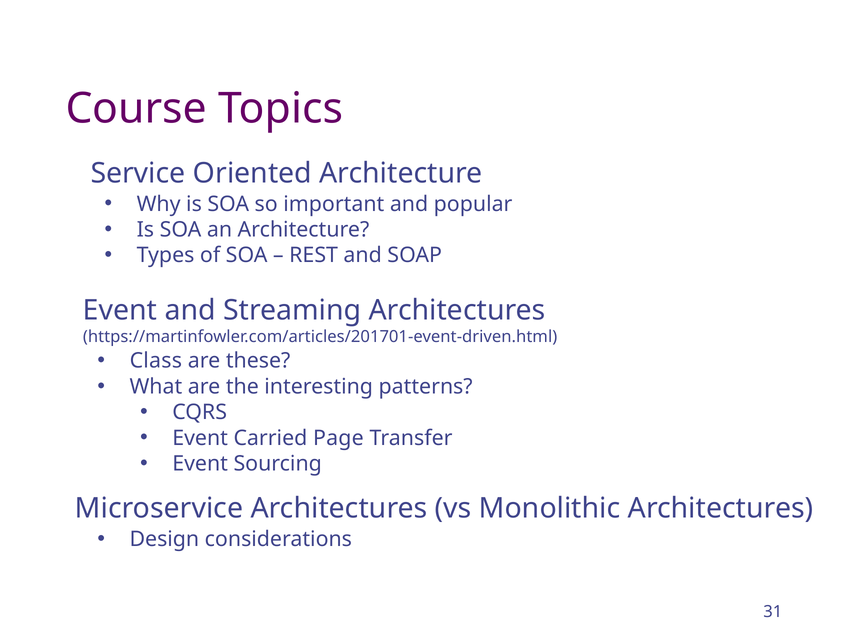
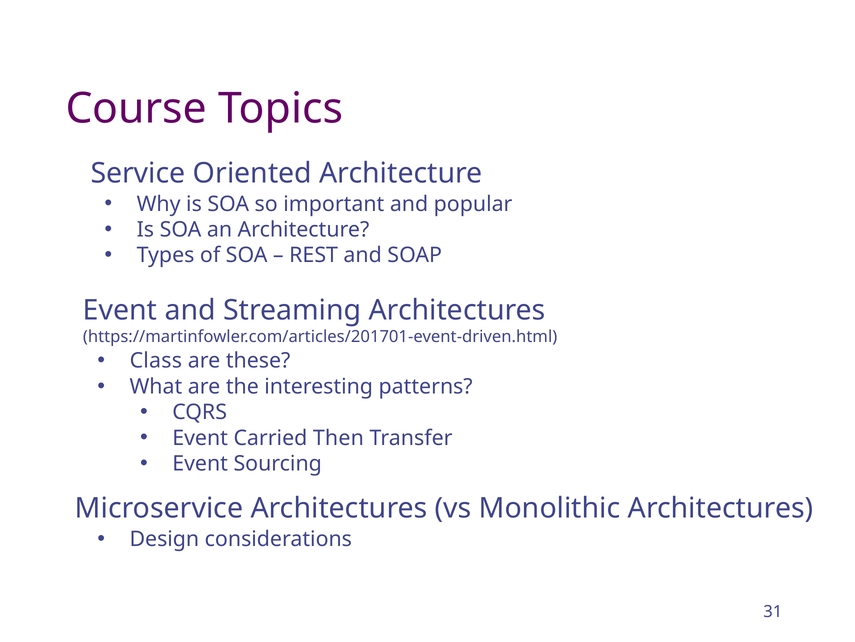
Page: Page -> Then (338, 437)
